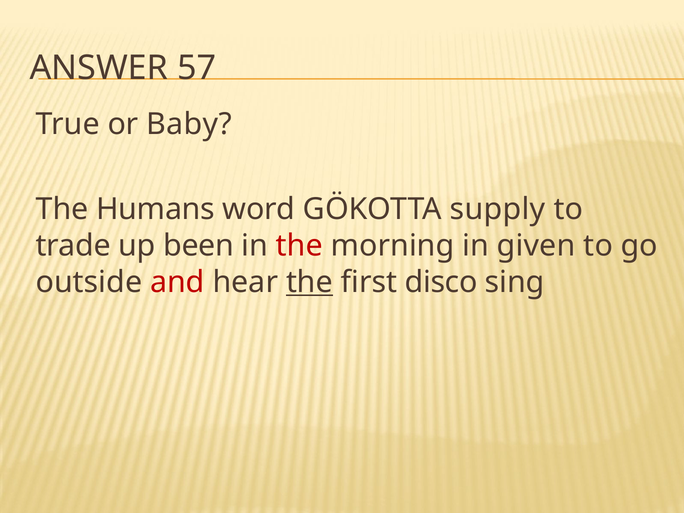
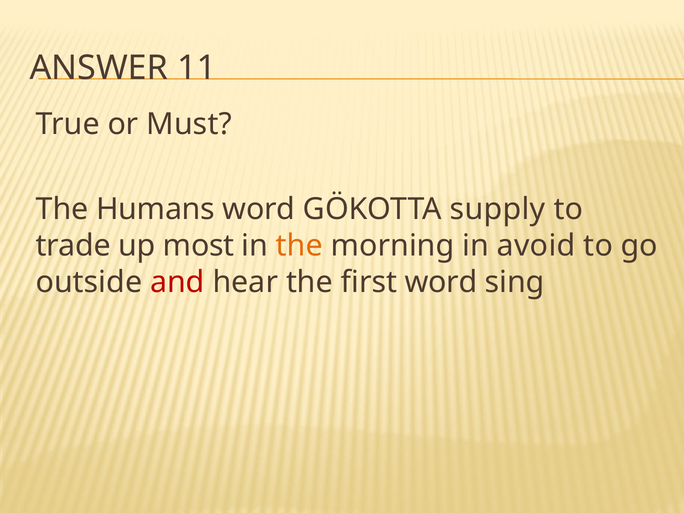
57: 57 -> 11 (197, 68)
Baby: Baby -> Must (189, 124)
been: been -> most (199, 246)
the colour: red -> orange (299, 246)
given: given -> avoid (536, 246)
the underline: present -> none (309, 282)
first disco: disco -> word (441, 282)
